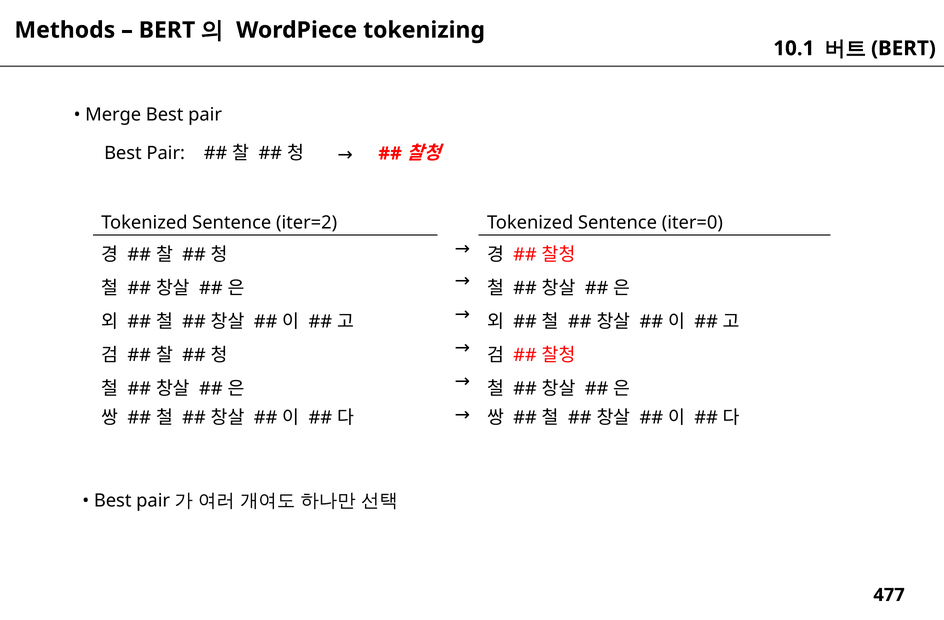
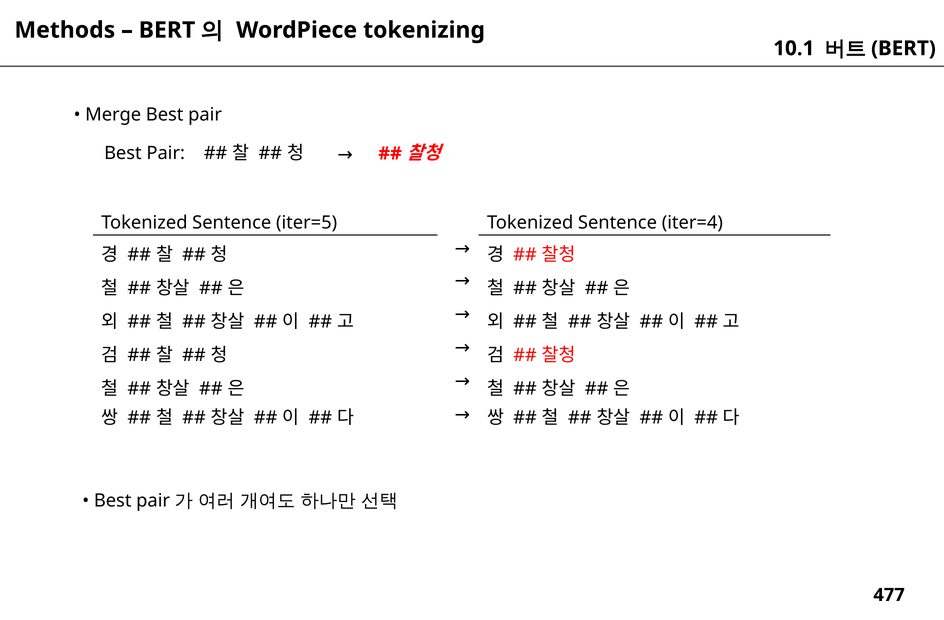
iter=2: iter=2 -> iter=5 (307, 223)
iter=0: iter=0 -> iter=4 (692, 223)
